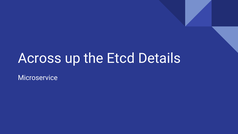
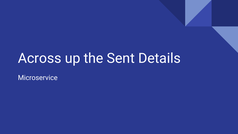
Etcd: Etcd -> Sent (121, 58)
